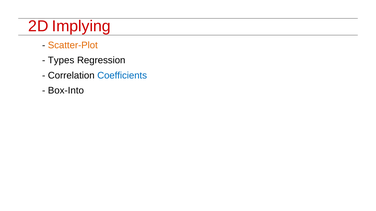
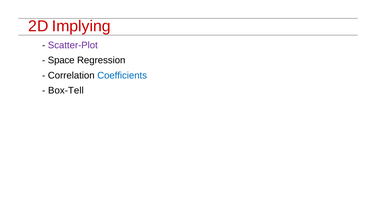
Scatter-Plot colour: orange -> purple (73, 45)
Types: Types -> Space (61, 60)
Box-Into: Box-Into -> Box-Tell (66, 91)
